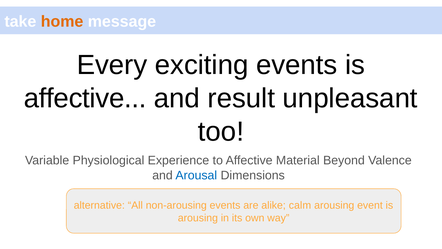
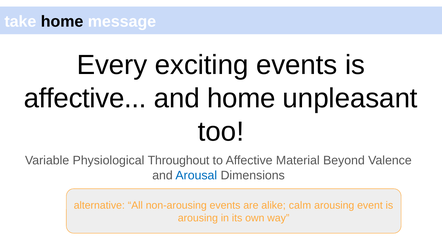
home colour: orange -> black (62, 22)
and result: result -> home (241, 98)
Experience: Experience -> Throughout (179, 160)
